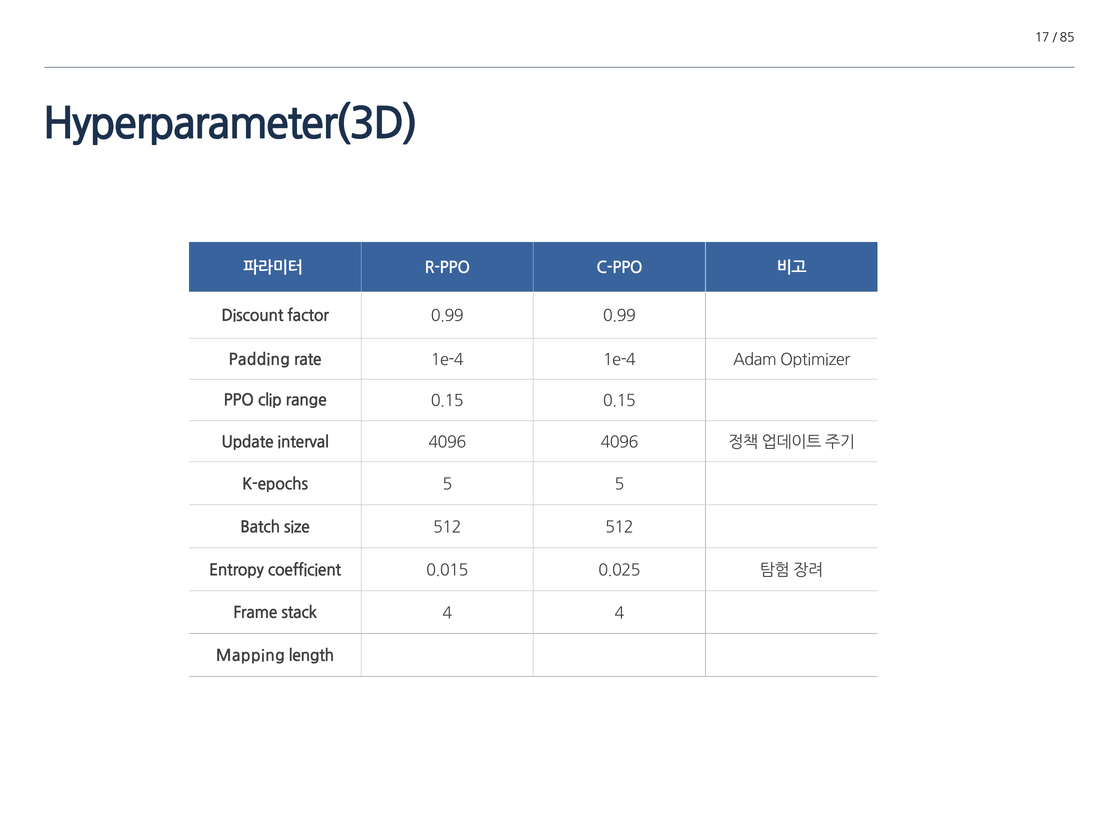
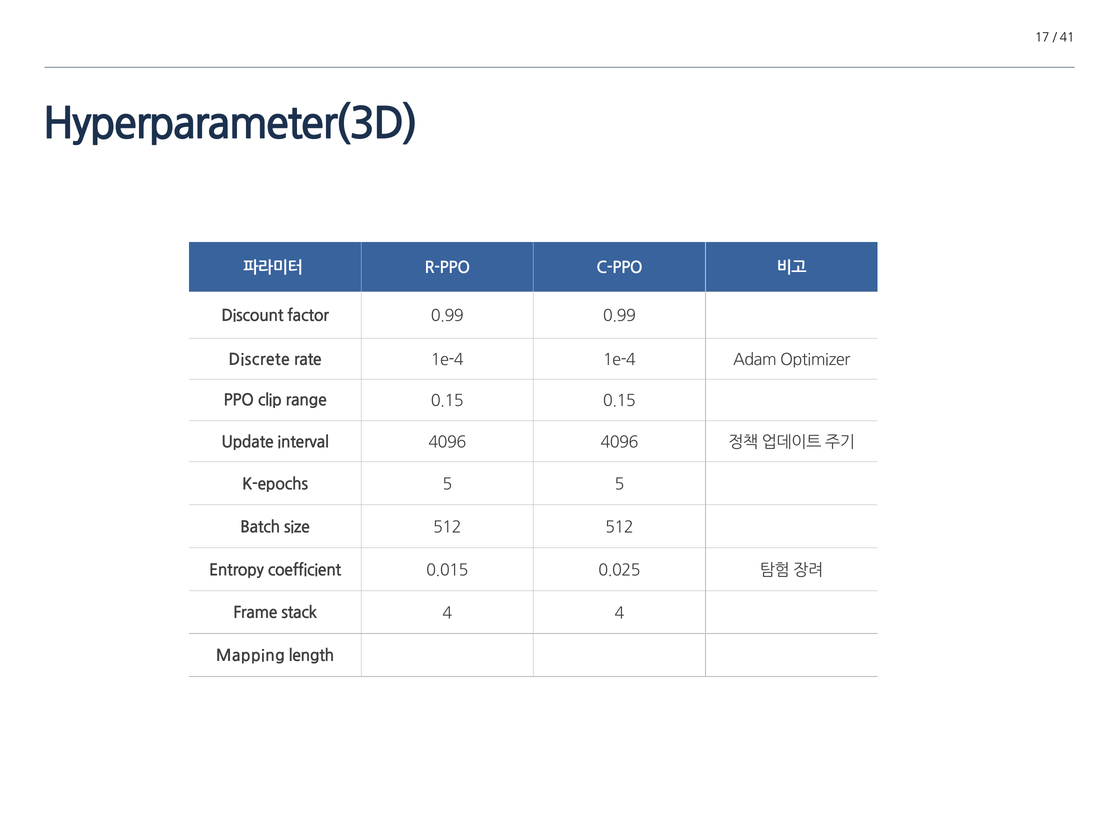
85: 85 -> 41 (1067, 38)
Padding: Padding -> Discrete (259, 360)
